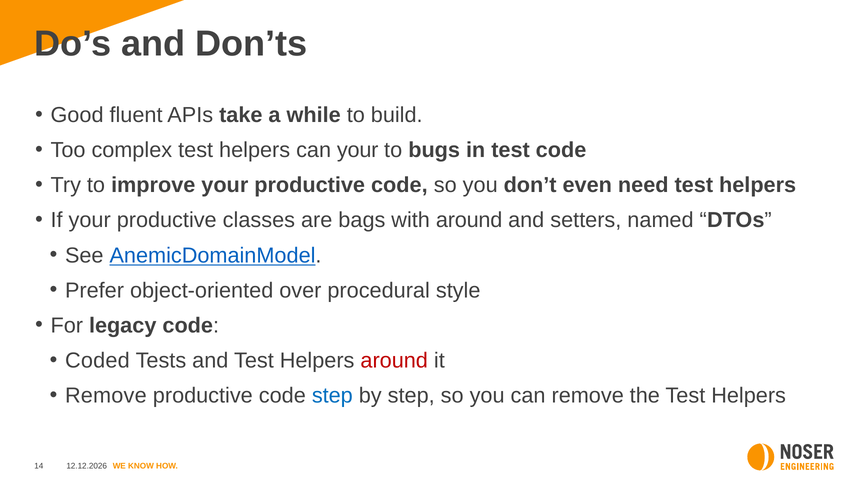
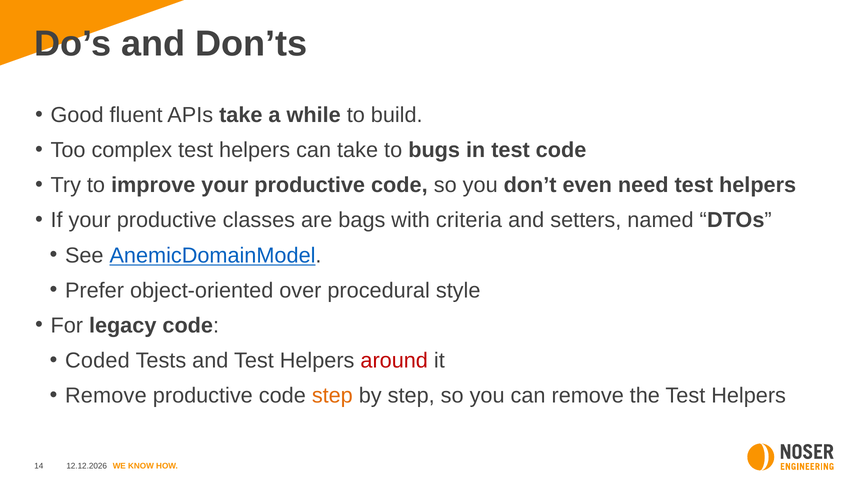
can your: your -> take (358, 150)
with around: around -> criteria (469, 220)
step colour: blue -> orange (332, 395)
